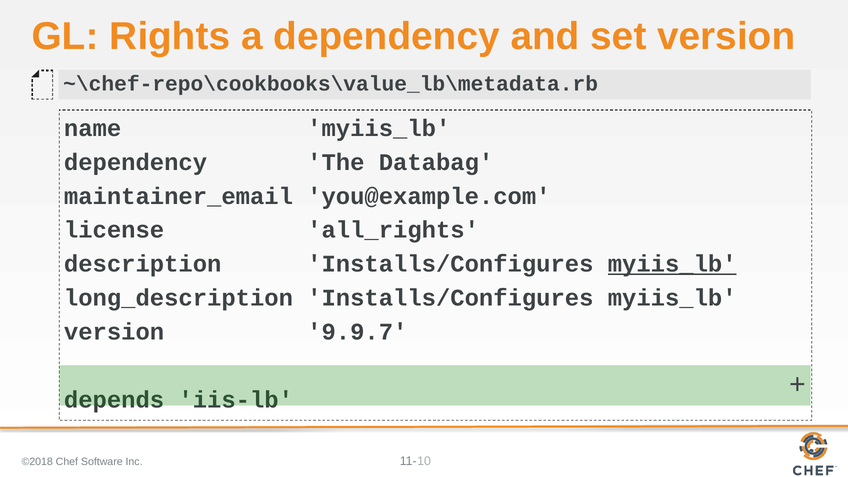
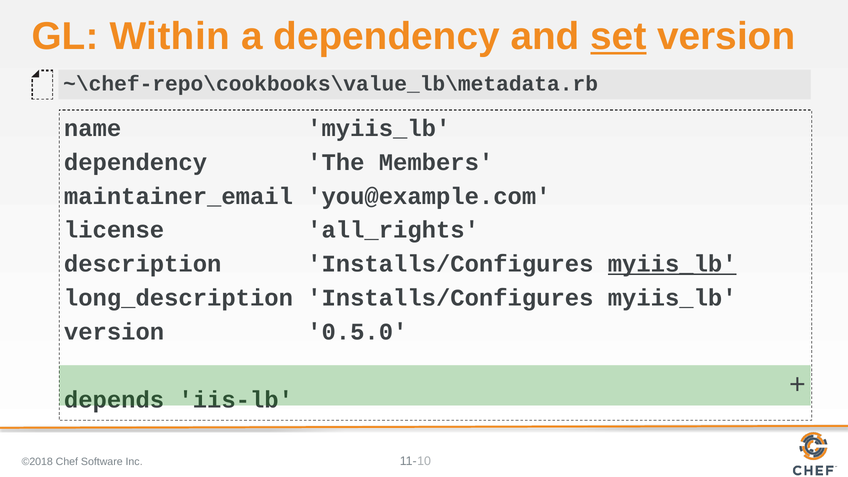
Rights: Rights -> Within (170, 37)
set underline: none -> present (618, 37)
Databag: Databag -> Members (436, 162)
9.9.7: 9.9.7 -> 0.5.0 (357, 332)
